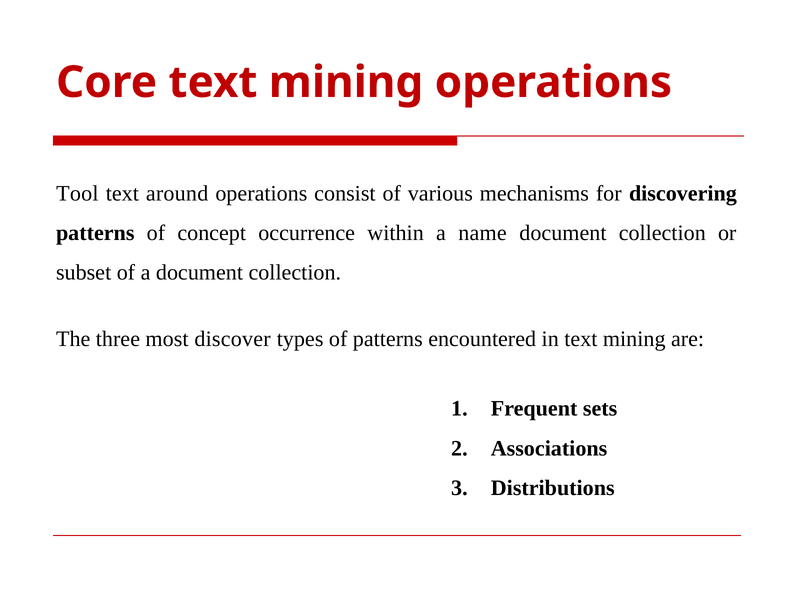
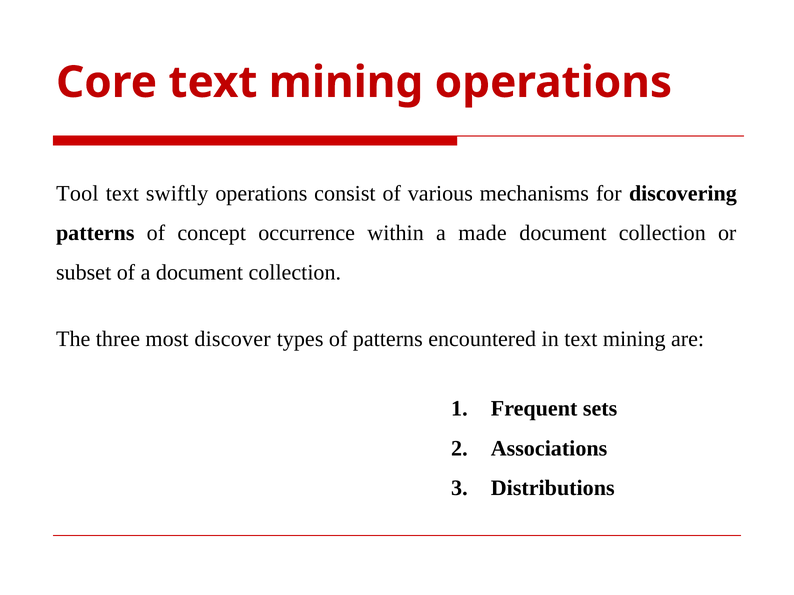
around: around -> swiftly (177, 193)
name: name -> made (483, 233)
